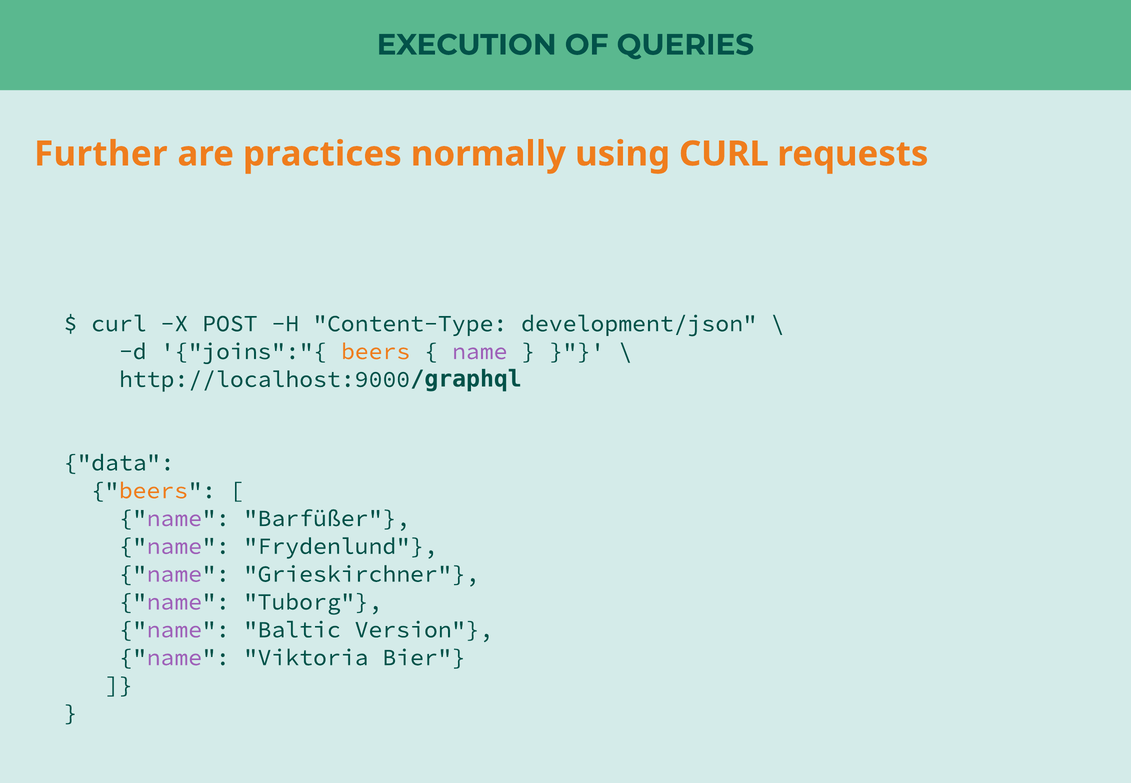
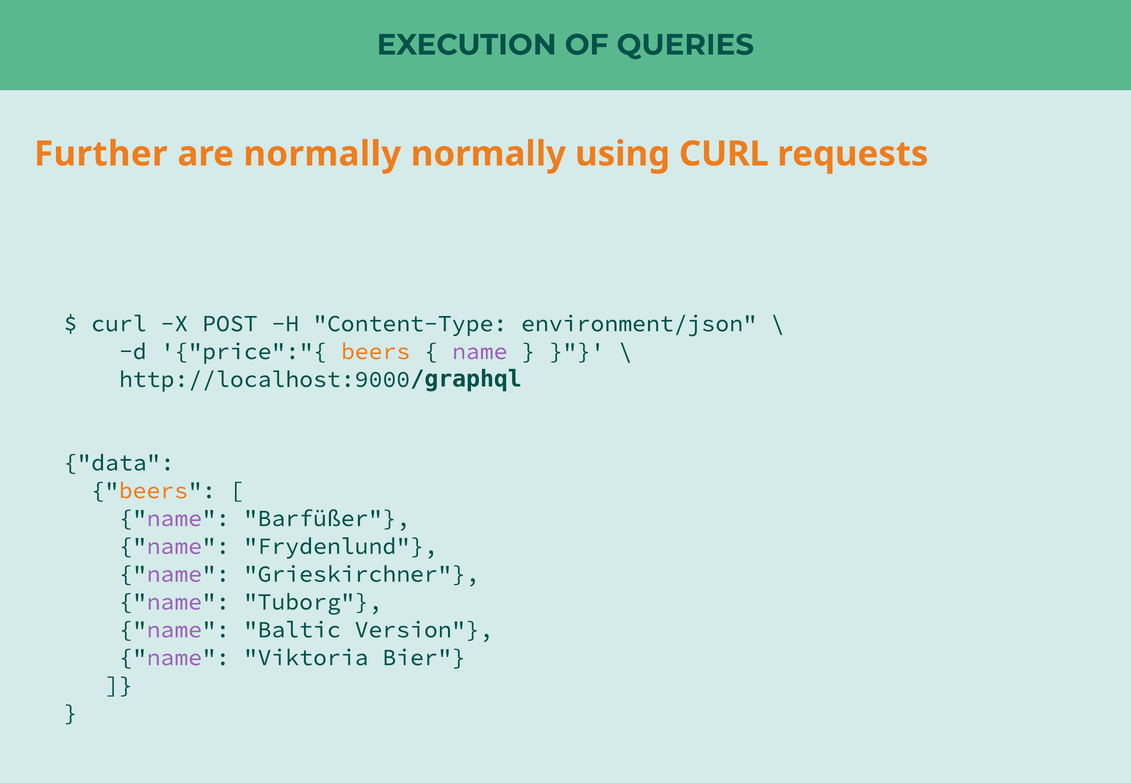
are practices: practices -> normally (322, 154)
development/json: development/json -> environment/json (639, 324)
joins":"{: joins":"{ -> price":"{ (244, 351)
